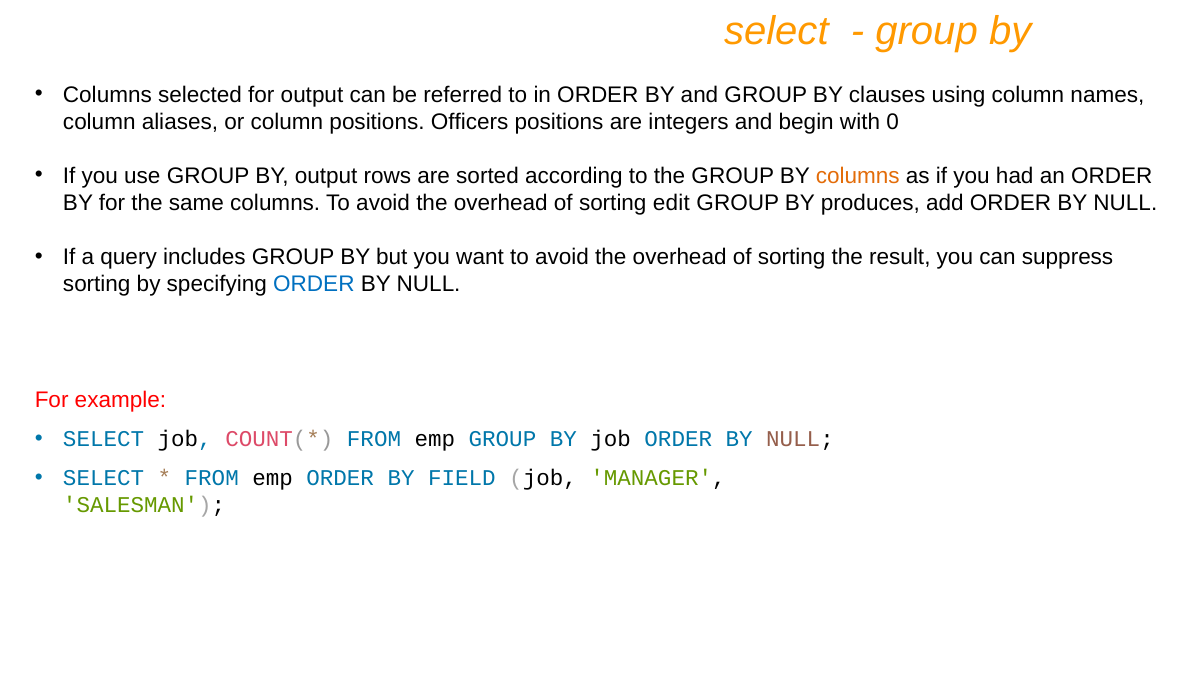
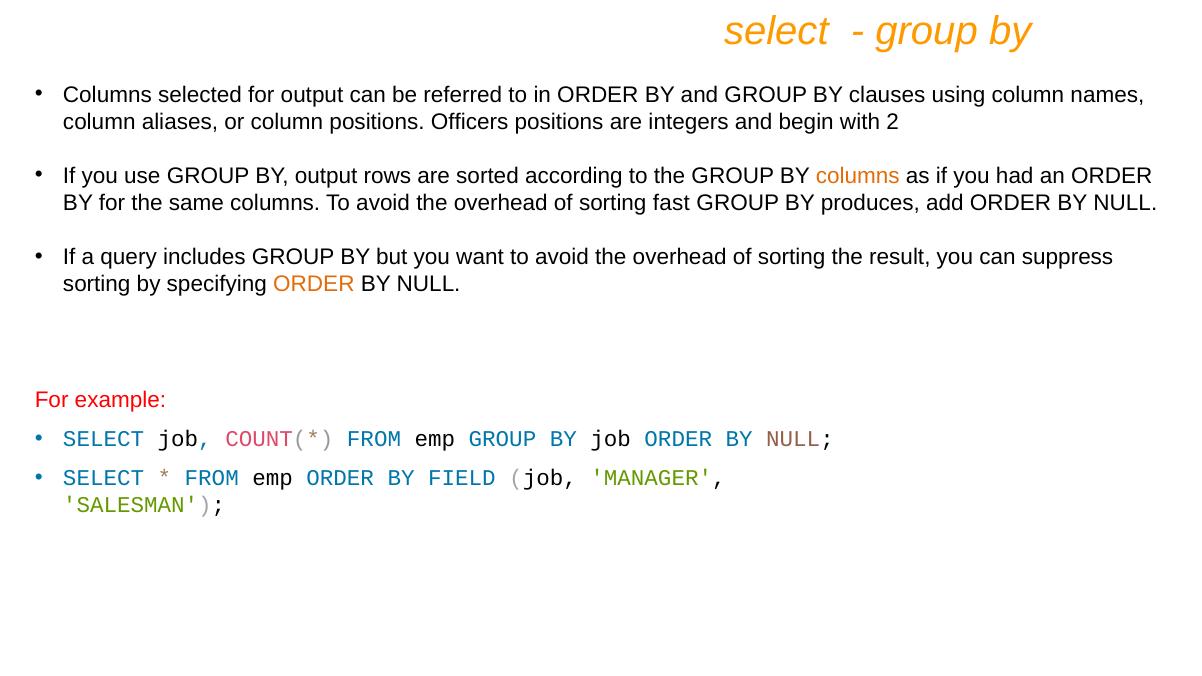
0: 0 -> 2 (893, 122)
edit: edit -> fast (671, 203)
ORDER colour: blue -> orange (314, 284)
